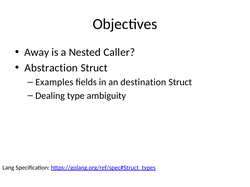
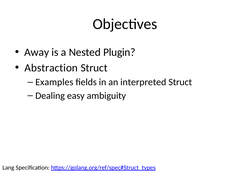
Caller: Caller -> Plugin (119, 52)
destination: destination -> interpreted (143, 82)
type: type -> easy (76, 96)
